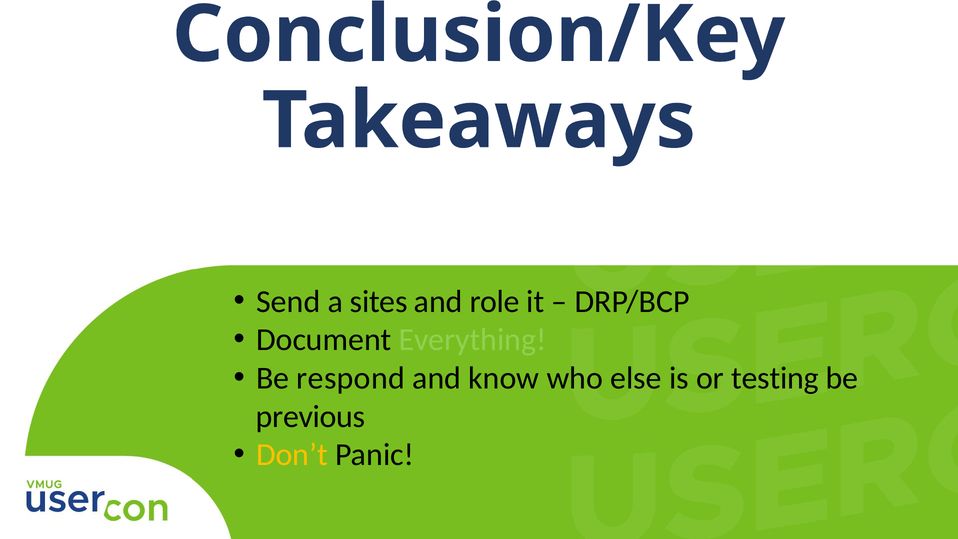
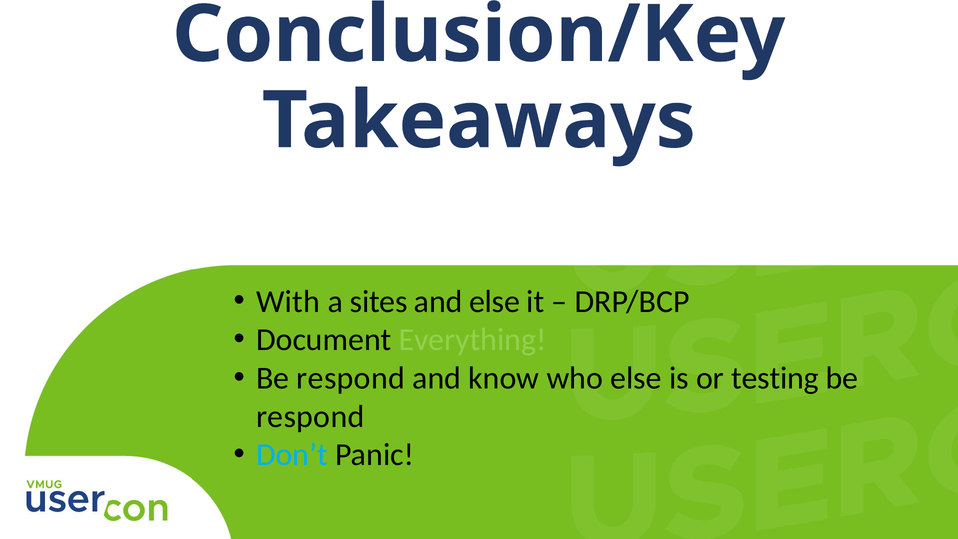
Send: Send -> With (288, 302)
and role: role -> else (495, 302)
previous: previous -> respond (310, 417)
Don’t colour: yellow -> light blue (292, 455)
